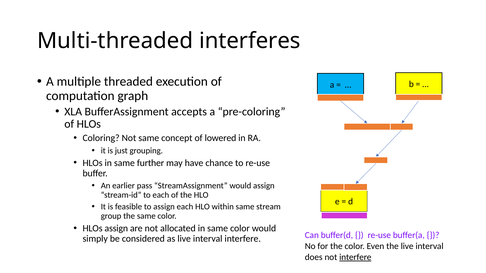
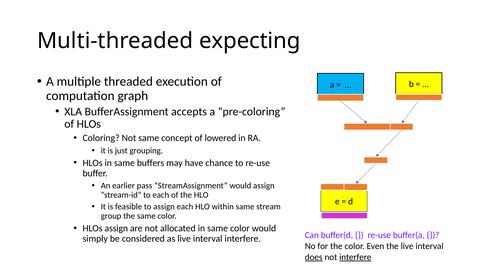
interferes: interferes -> expecting (250, 41)
further: further -> buffers (151, 163)
does underline: none -> present (314, 257)
